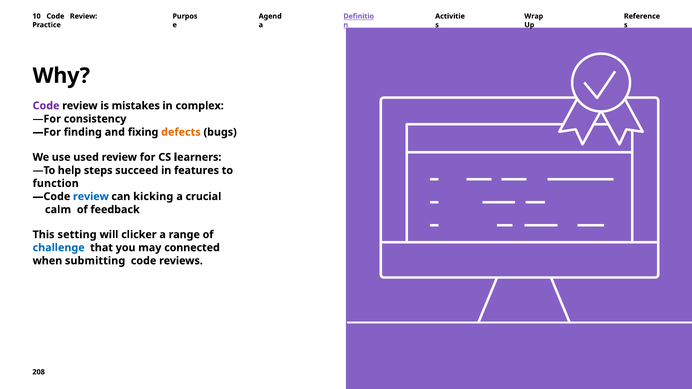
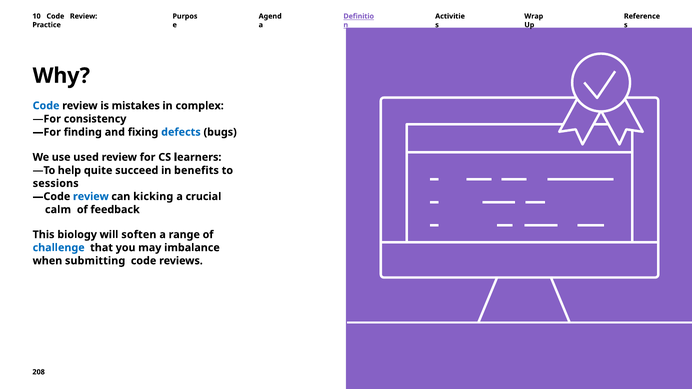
Code colour: purple -> blue (46, 106)
defects colour: orange -> blue (181, 132)
steps: steps -> quite (98, 171)
features: features -> benefits (196, 171)
function: function -> sessions (56, 183)
setting: setting -> biology (77, 235)
clicker: clicker -> soften (139, 235)
connected: connected -> imbalance (192, 248)
